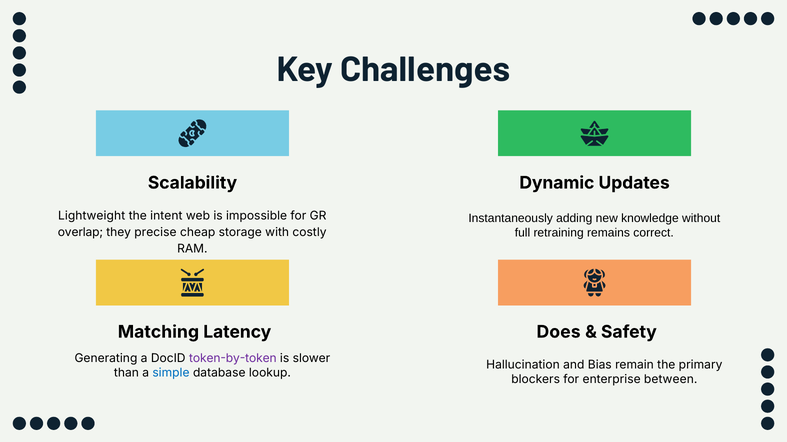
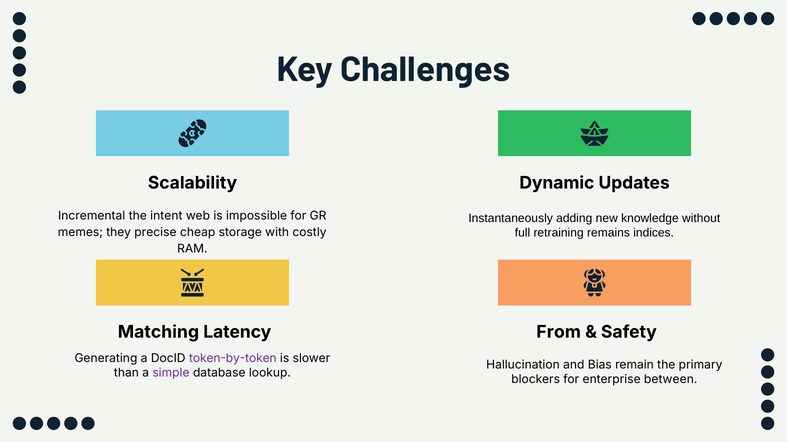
Lightweight: Lightweight -> Incremental (92, 216)
correct: correct -> indices (654, 233)
overlap: overlap -> memes (80, 233)
Does: Does -> From (559, 332)
simple colour: blue -> purple (171, 373)
